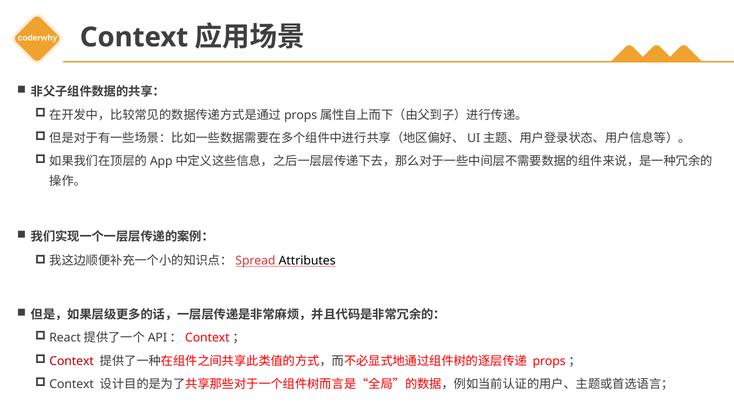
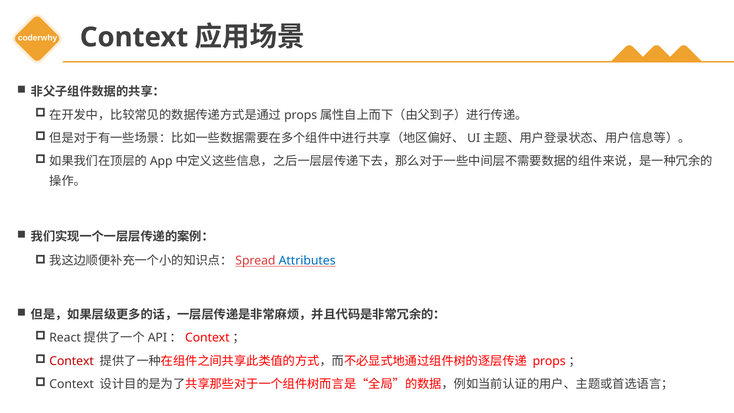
Attributes colour: black -> blue (307, 261)
